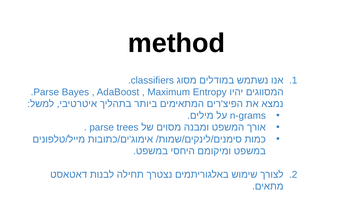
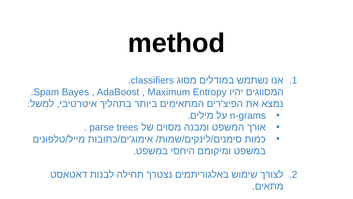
Parse: Parse -> Spam (46, 92)
